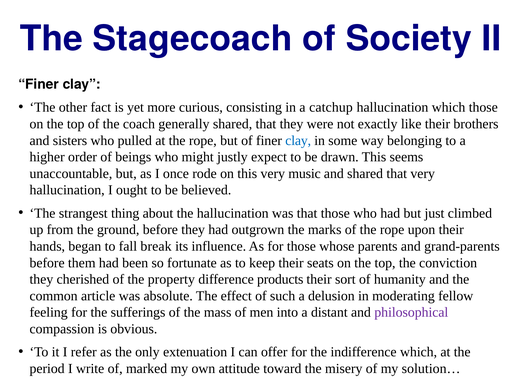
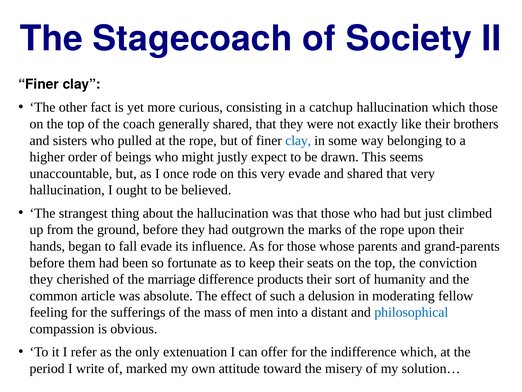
very music: music -> evade (304, 173)
fall break: break -> evade (156, 246)
property: property -> marriage (171, 279)
philosophical colour: purple -> blue (411, 312)
